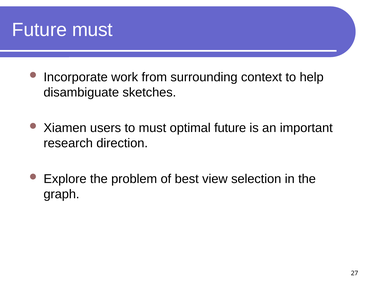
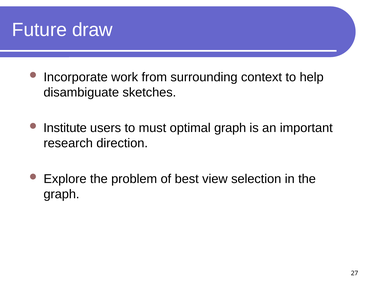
Future must: must -> draw (92, 30)
Xiamen: Xiamen -> Institute (65, 128)
optimal future: future -> graph (230, 128)
